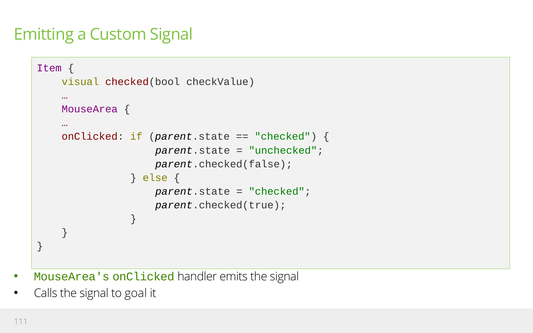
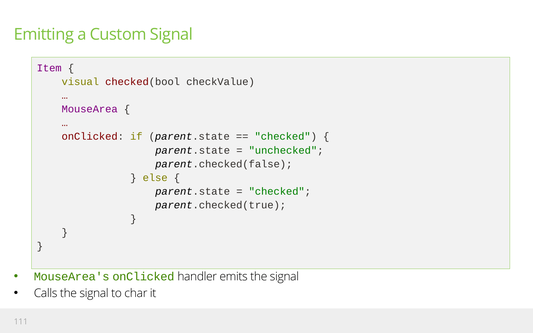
goal: goal -> char (136, 293)
